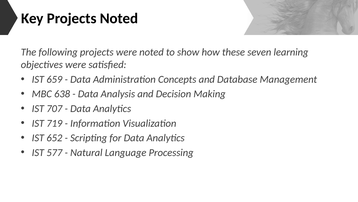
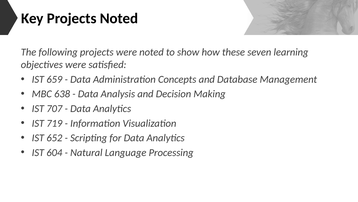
577: 577 -> 604 (54, 152)
